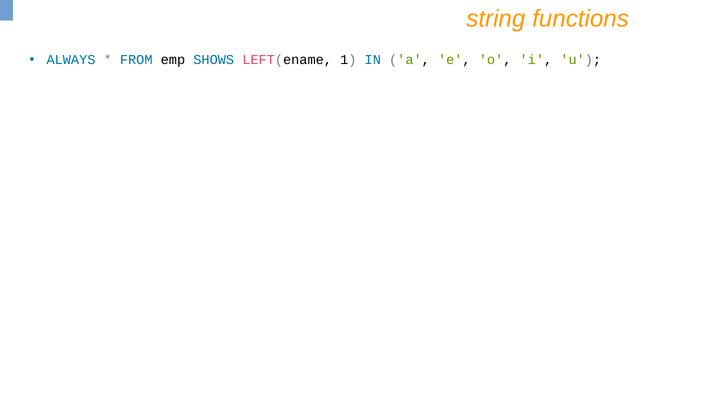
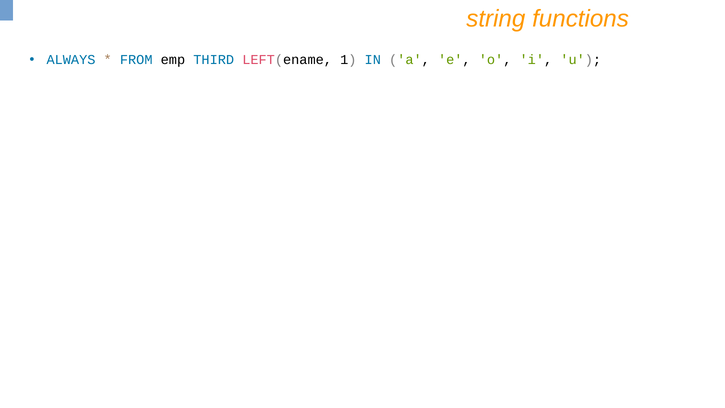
SHOWS: SHOWS -> THIRD (214, 60)
